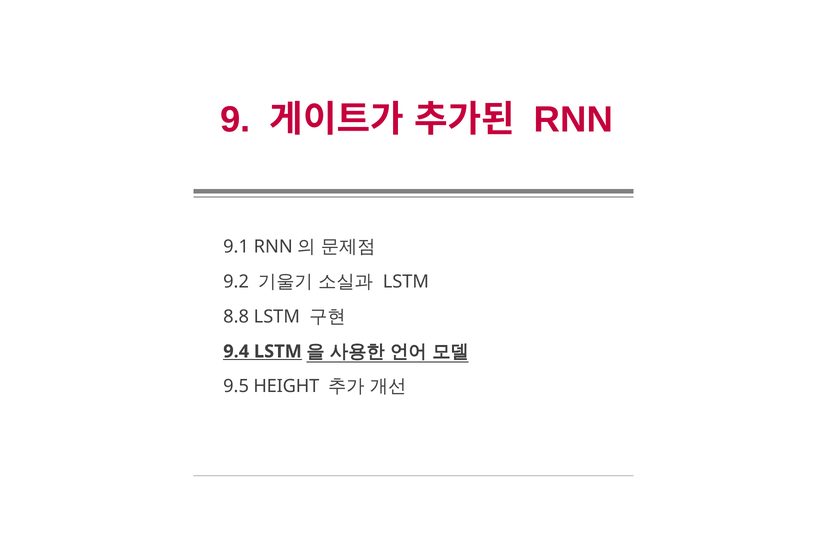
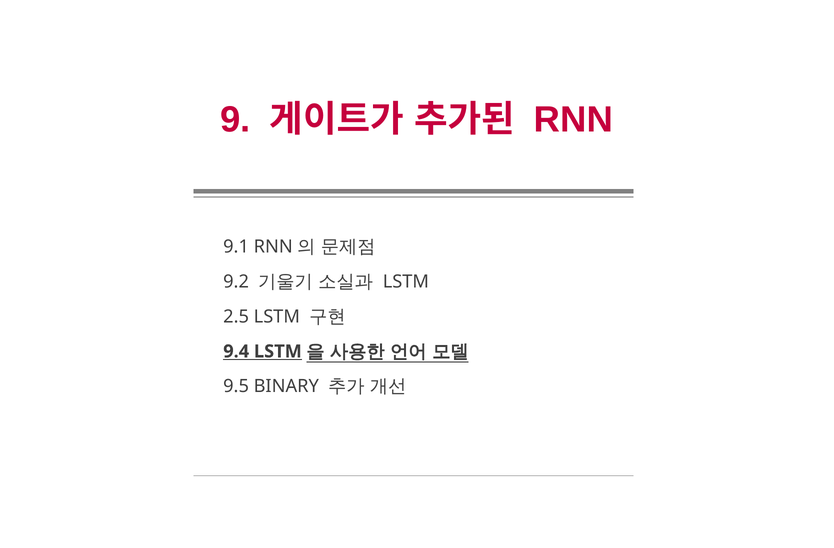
8.8: 8.8 -> 2.5 (236, 316)
HEIGHT: HEIGHT -> BINARY (286, 386)
